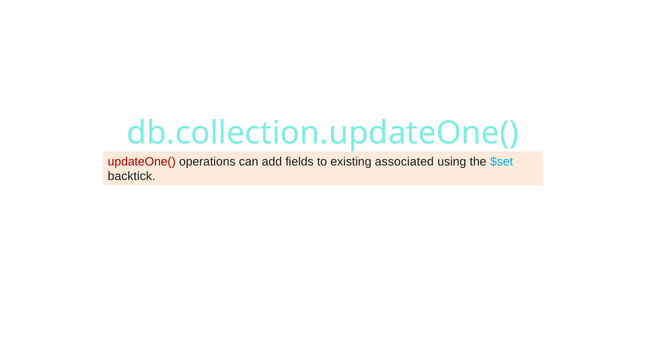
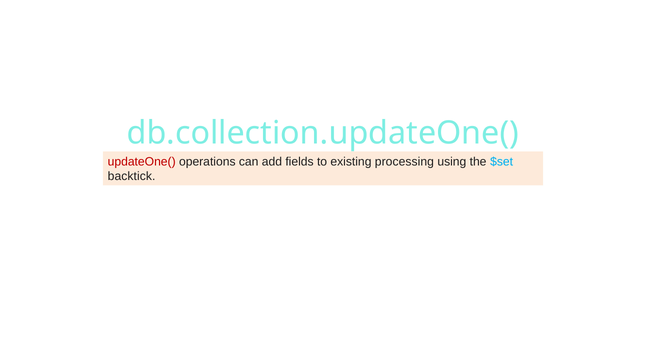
associated: associated -> processing (404, 162)
